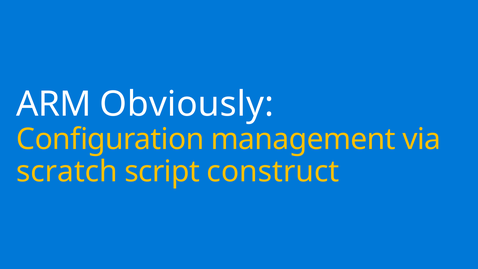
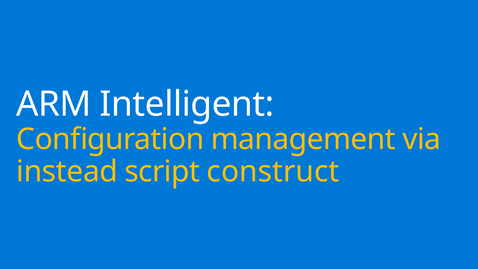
Obviously: Obviously -> Intelligent (187, 104)
scratch: scratch -> instead (67, 171)
